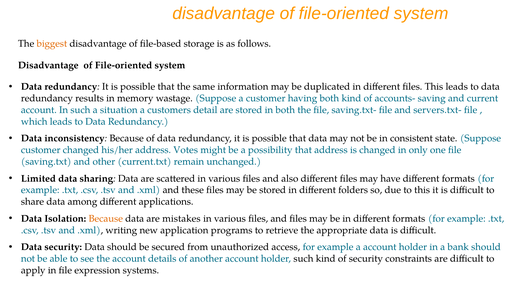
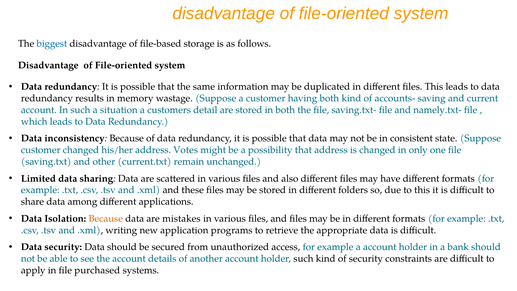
biggest colour: orange -> blue (52, 43)
servers.txt-: servers.txt- -> namely.txt- (437, 110)
expression: expression -> purchased (97, 270)
